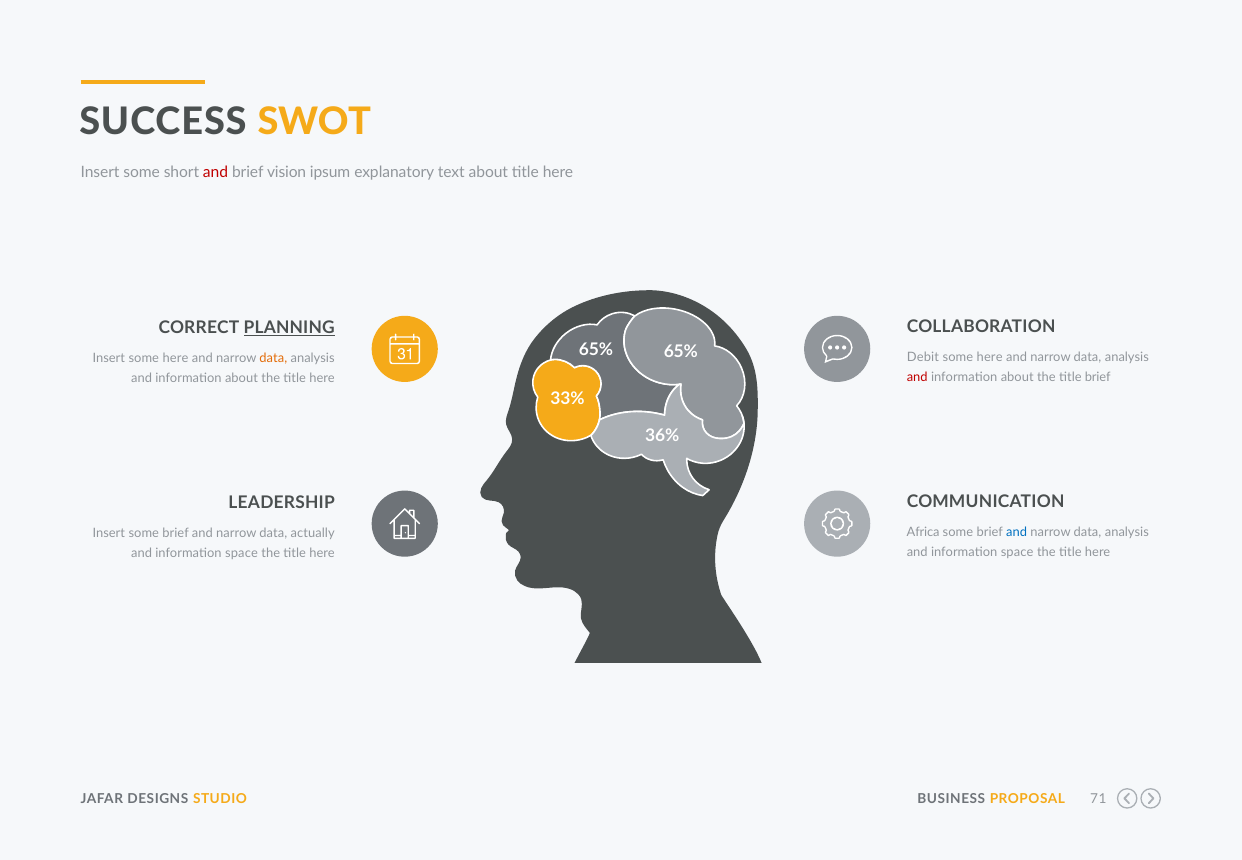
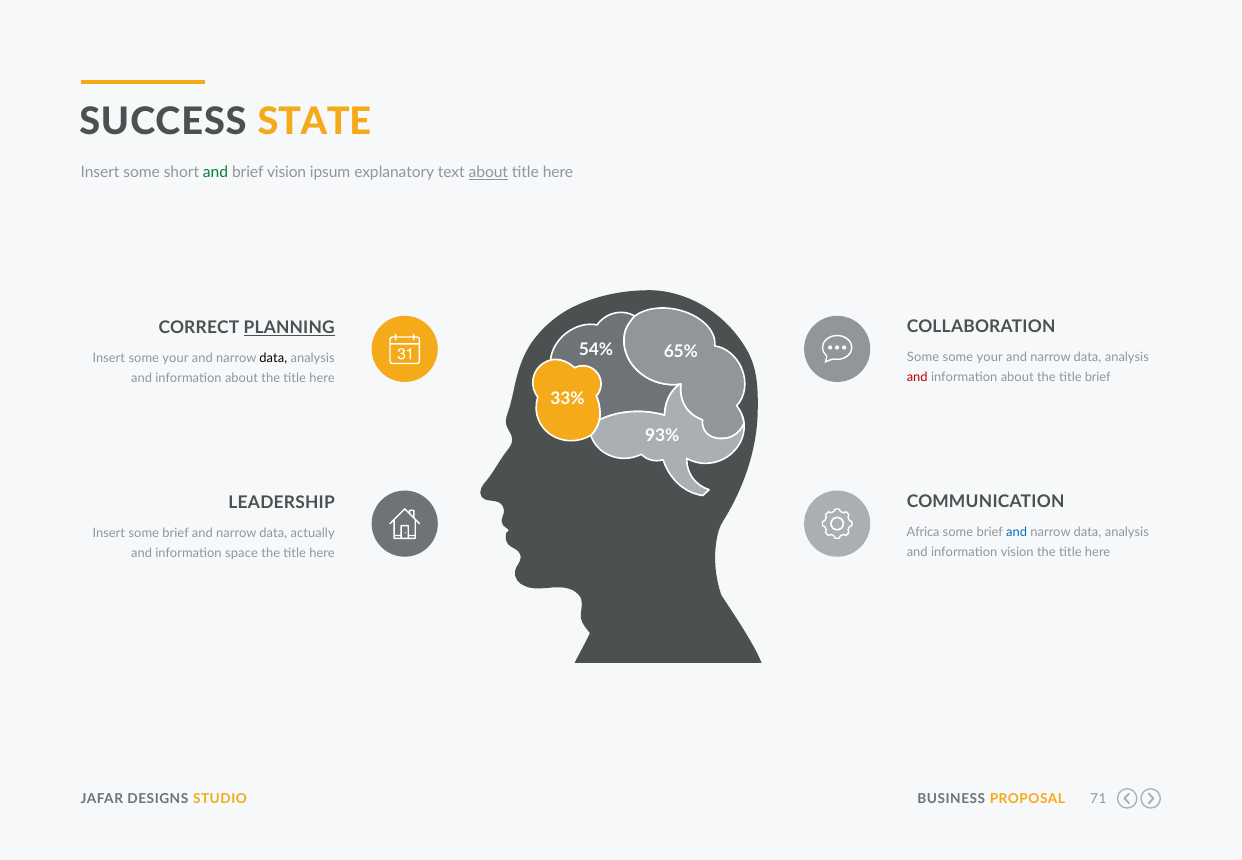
SWOT: SWOT -> STATE (314, 122)
and colour: red -> green (216, 173)
about underline: none -> present (488, 173)
65%: 65% -> 54% (596, 349)
Debit: Debit -> Some (923, 357)
here: here -> your (990, 357)
Insert some here: here -> your (175, 358)
data colour: orange -> black (273, 358)
36%: 36% -> 93% (662, 435)
space: space -> vision (1017, 552)
